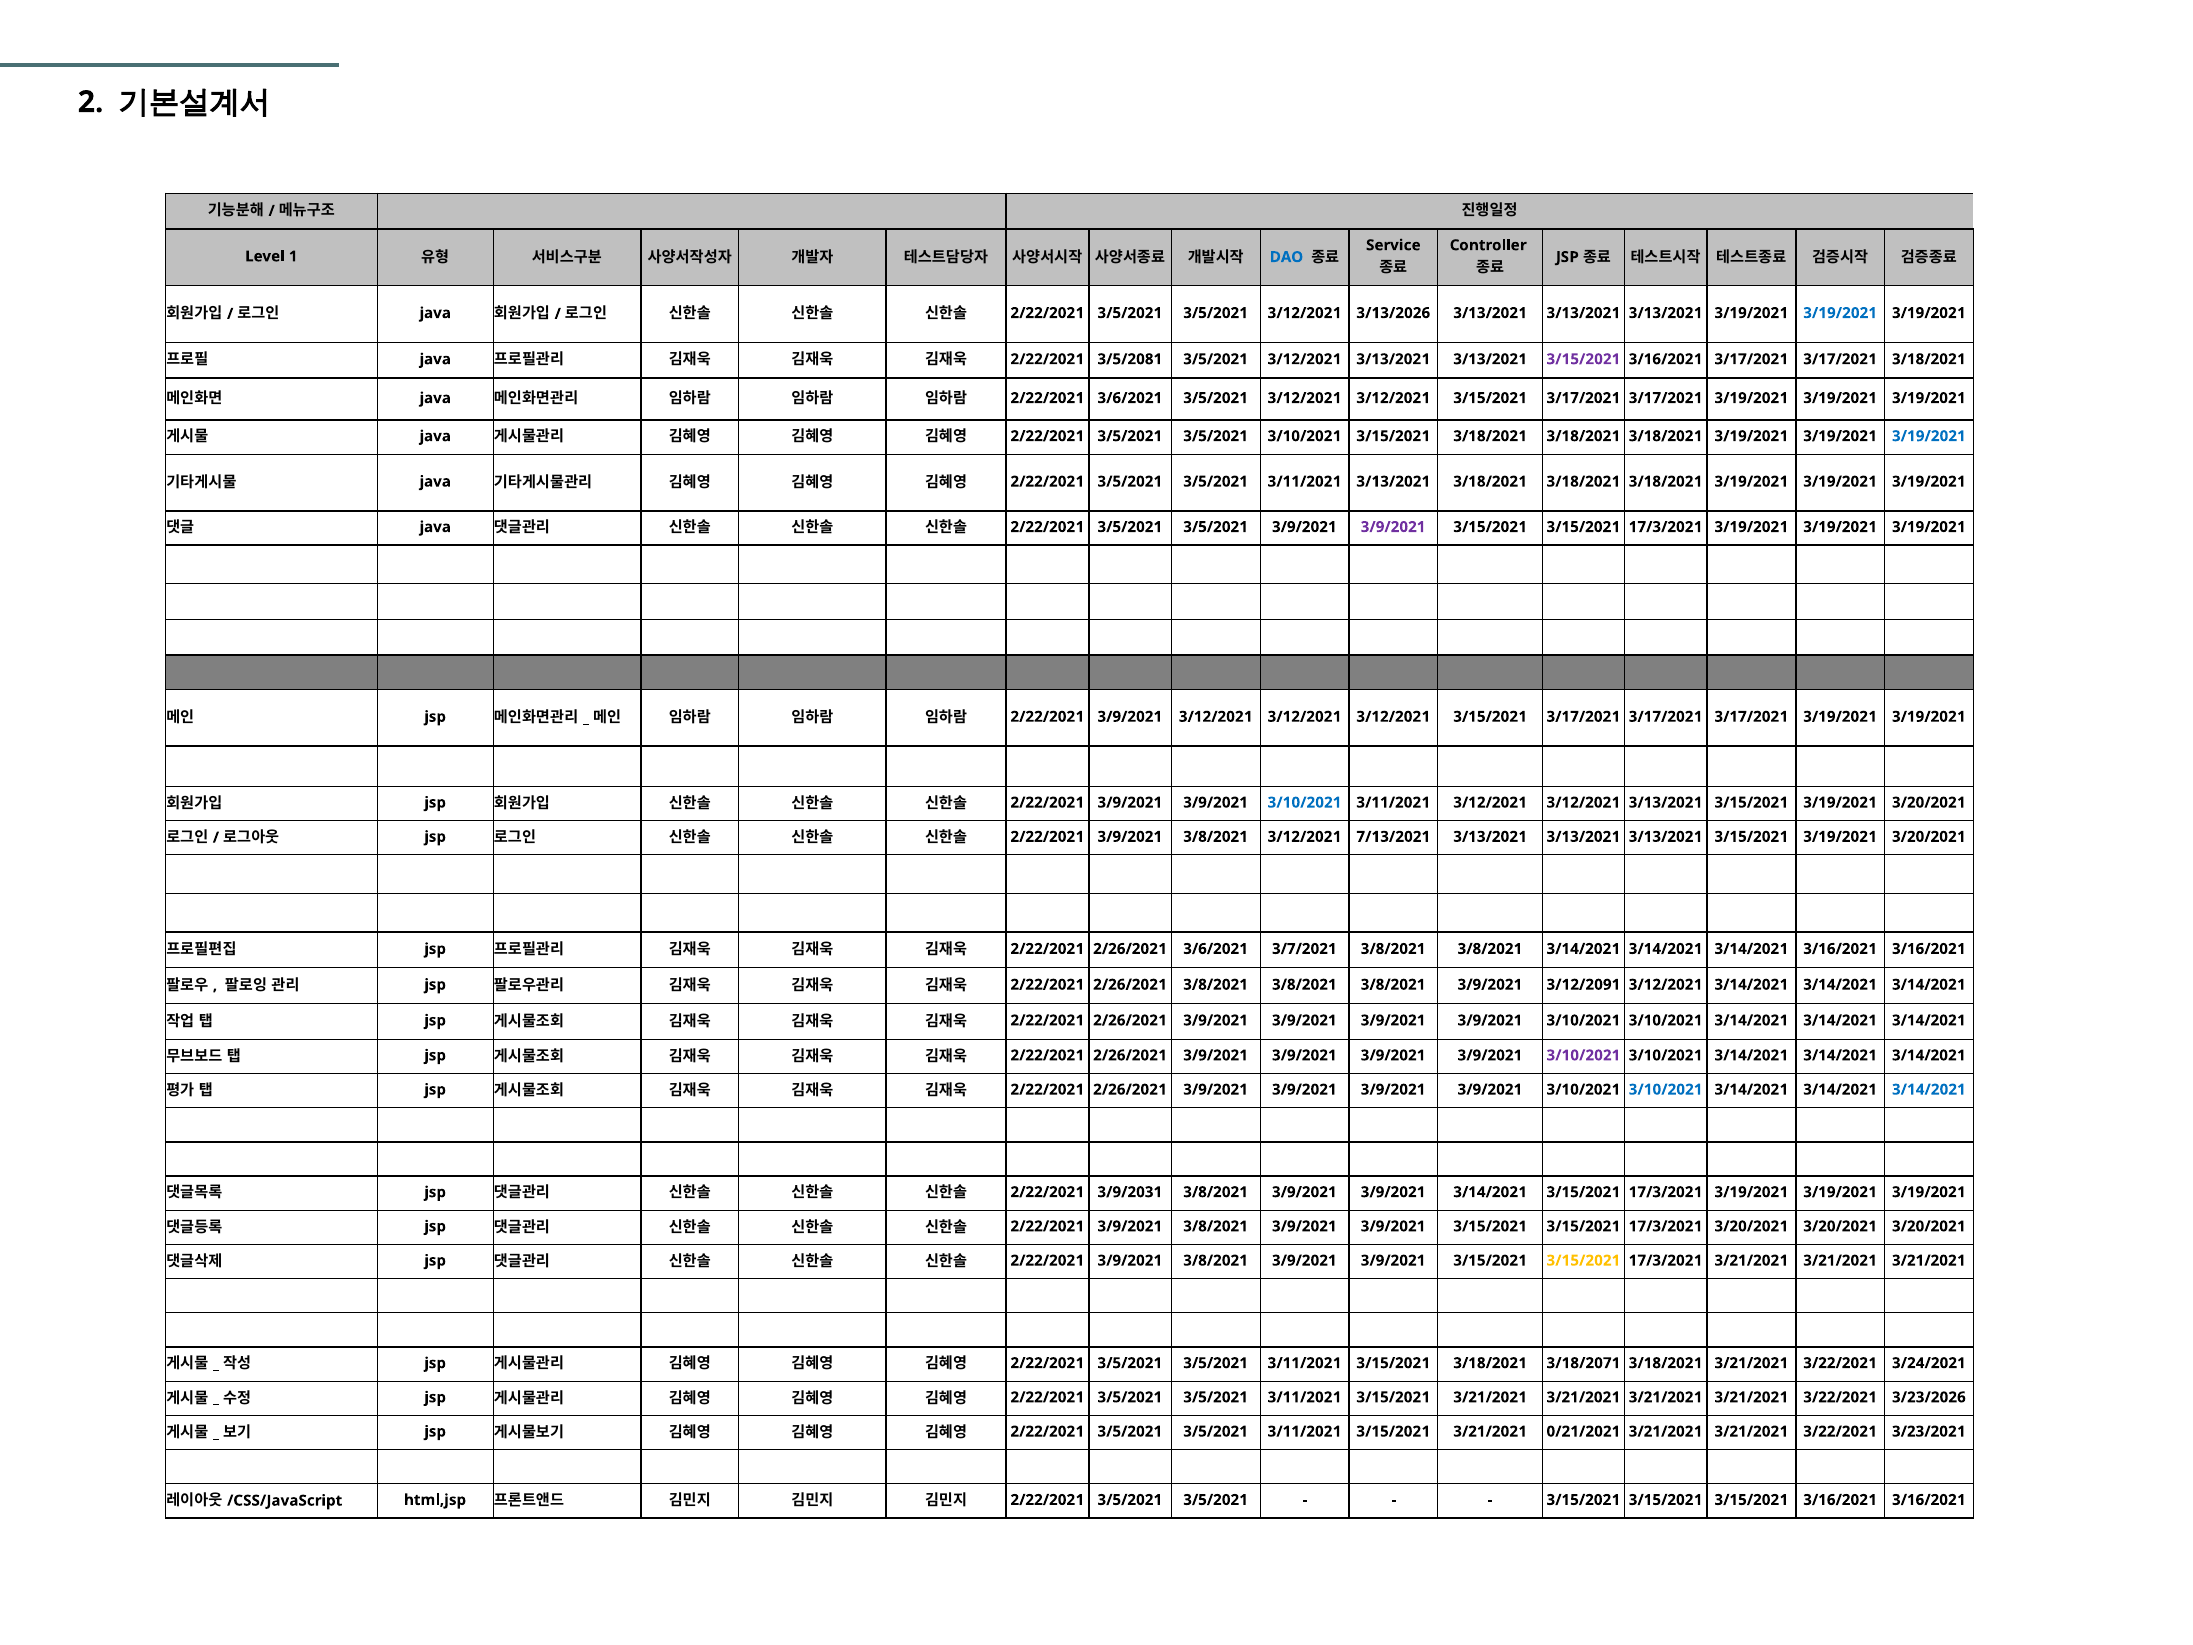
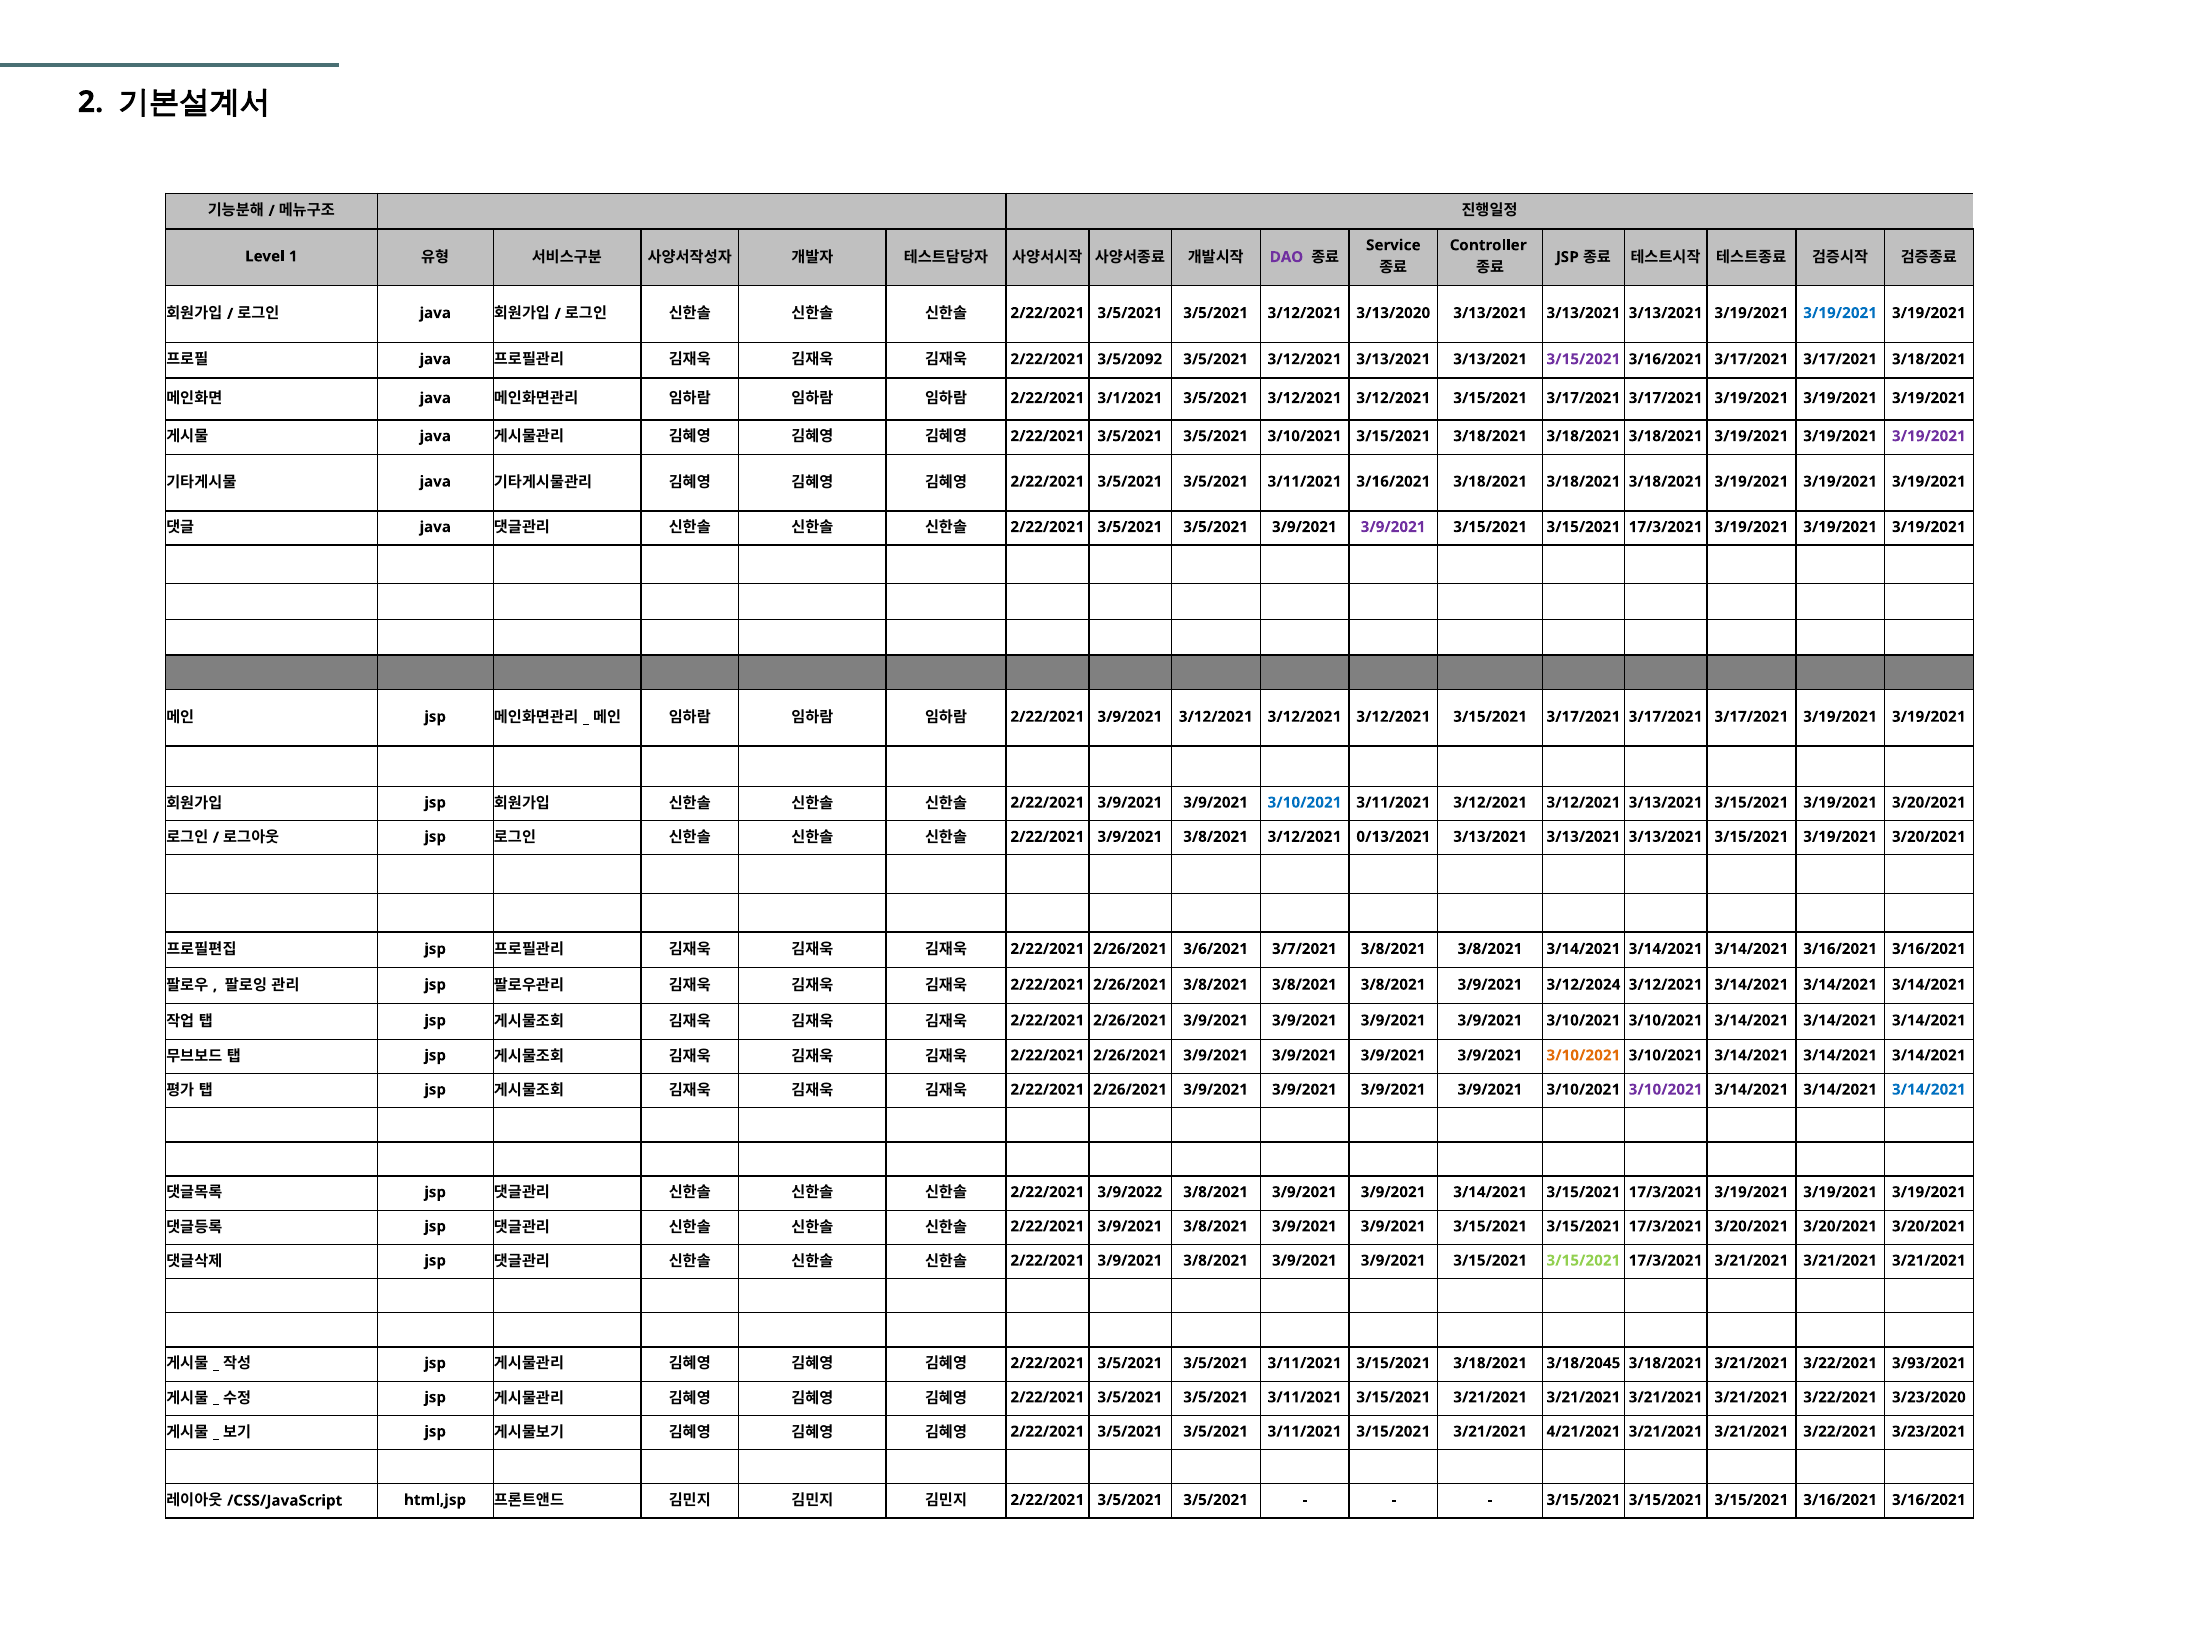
DAO colour: blue -> purple (1287, 257)
3/13/2026: 3/13/2026 -> 3/13/2020 (1393, 313)
3/5/2081: 3/5/2081 -> 3/5/2092 (1130, 359)
2/22/2021 3/6/2021: 3/6/2021 -> 3/1/2021 (1130, 398)
3/19/2021 colour: blue -> purple (1929, 436)
3/11/2021 3/13/2021: 3/13/2021 -> 3/16/2021 (1393, 482)
7/13/2021: 7/13/2021 -> 0/13/2021 (1393, 837)
3/12/2091: 3/12/2091 -> 3/12/2024 (1583, 985)
3/10/2021 colour: purple -> orange (1583, 1055)
3/10/2021 colour: blue -> purple (1666, 1089)
3/9/2031: 3/9/2031 -> 3/9/2022 (1130, 1192)
3/15/2021 colour: yellow -> light green (1583, 1260)
3/18/2071: 3/18/2071 -> 3/18/2045 (1583, 1363)
3/24/2021: 3/24/2021 -> 3/93/2021 (1929, 1363)
3/23/2026: 3/23/2026 -> 3/23/2020 (1929, 1397)
0/21/2021: 0/21/2021 -> 4/21/2021 (1583, 1431)
